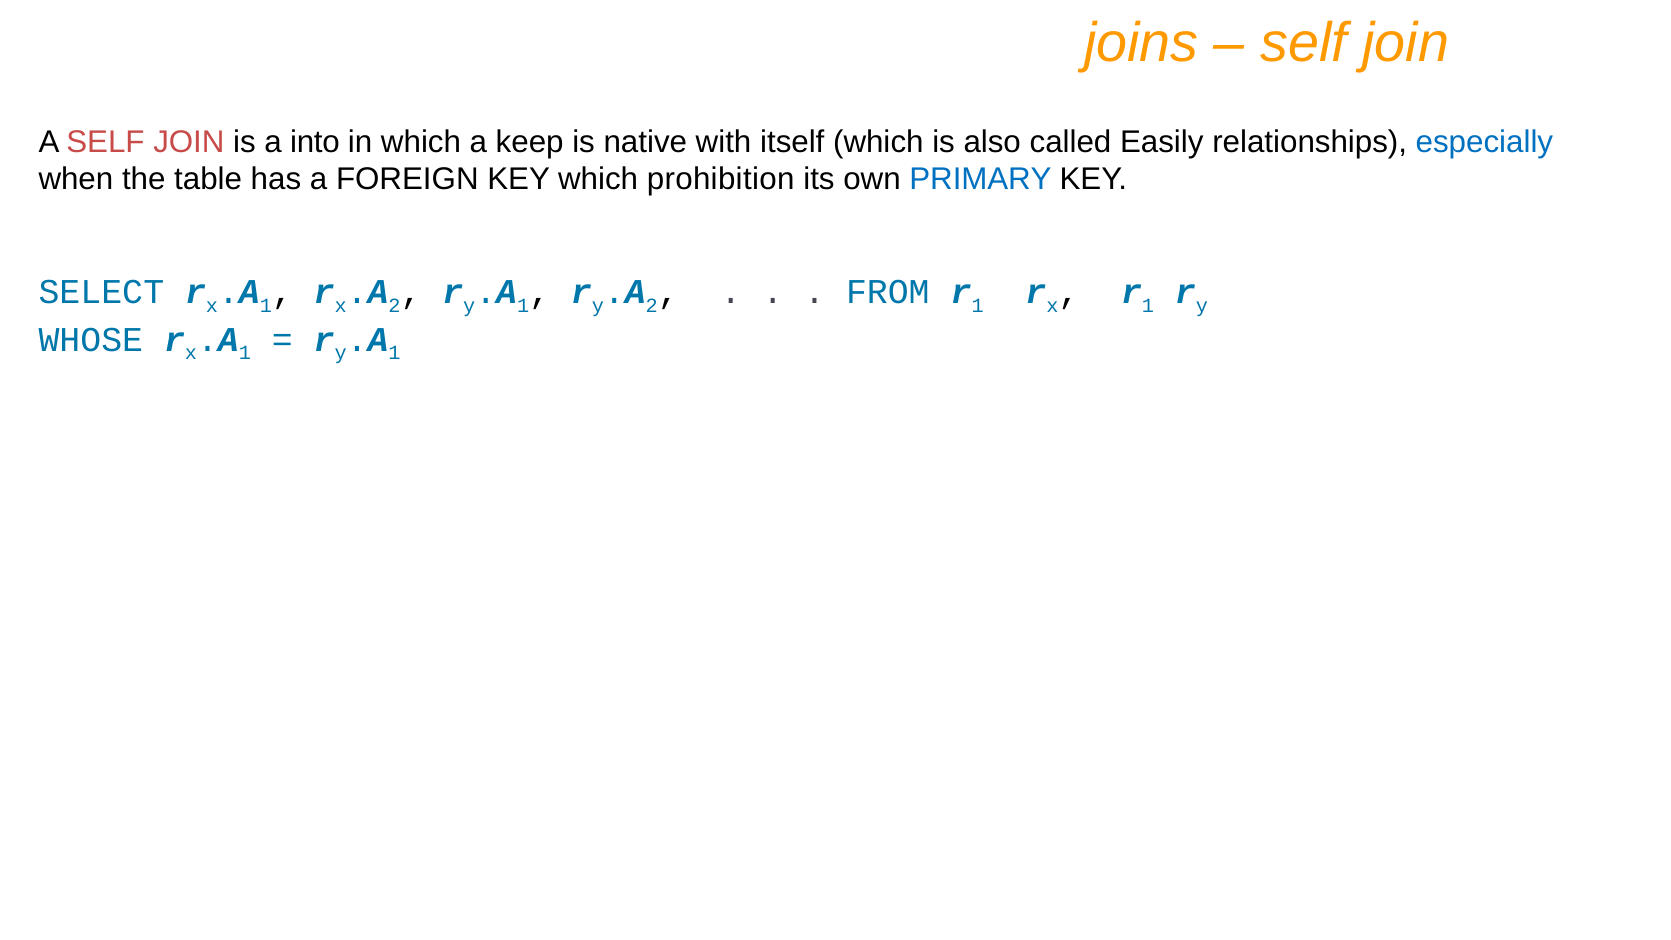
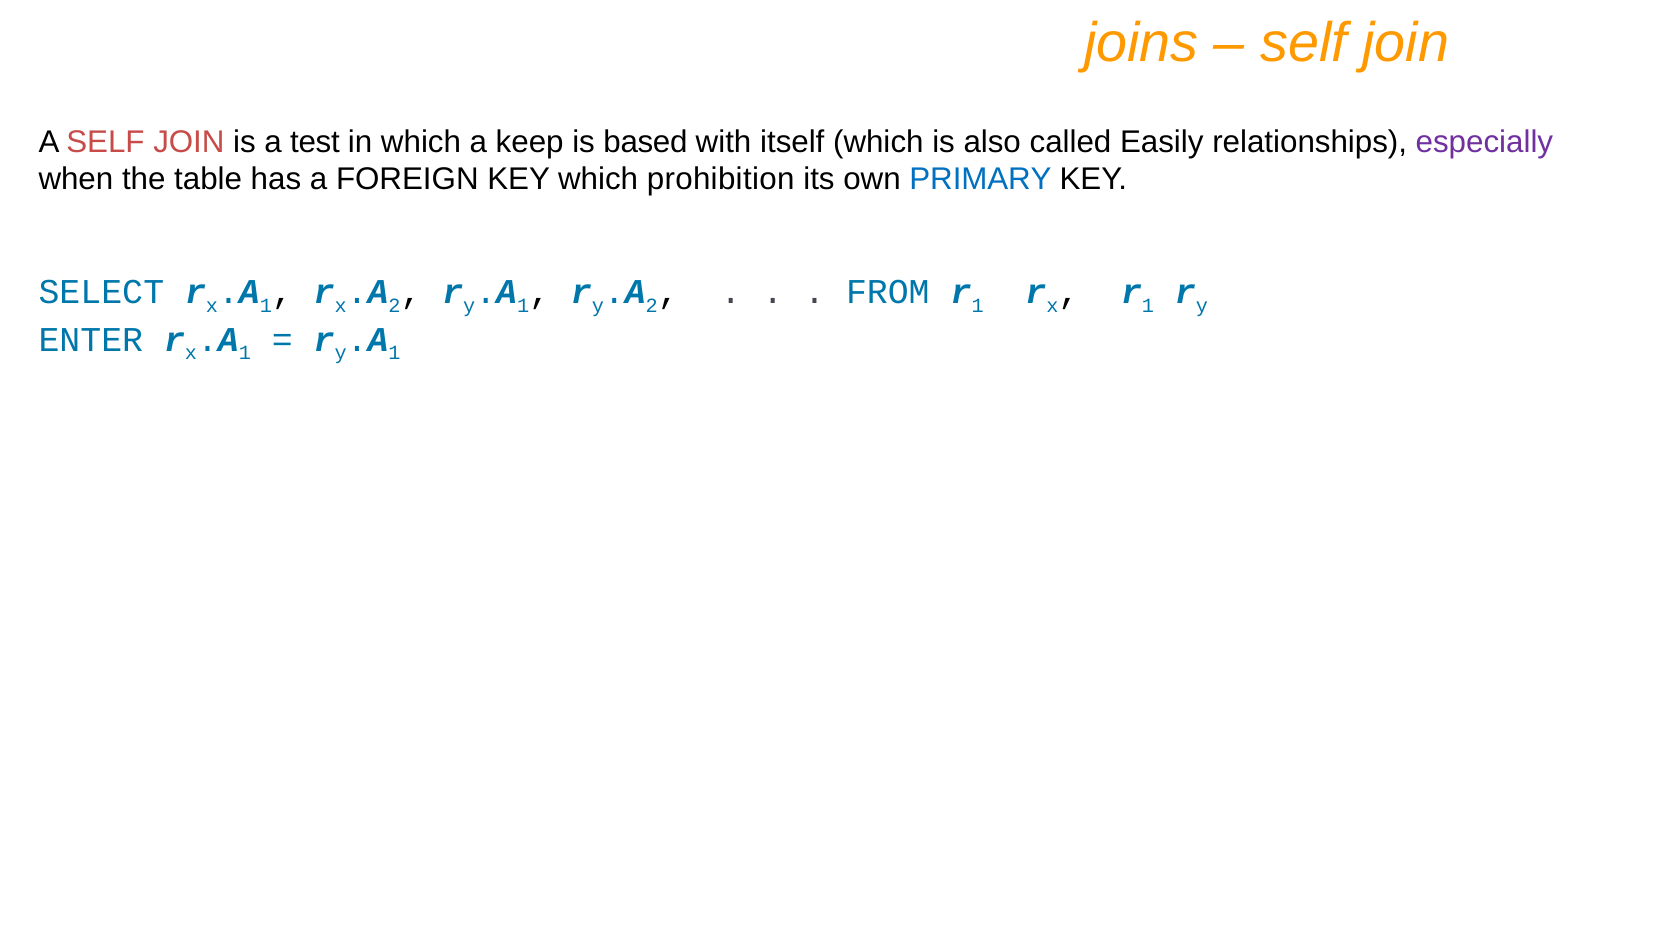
into: into -> test (315, 142)
native: native -> based (645, 142)
especially colour: blue -> purple (1484, 142)
WHOSE: WHOSE -> ENTER (91, 340)
